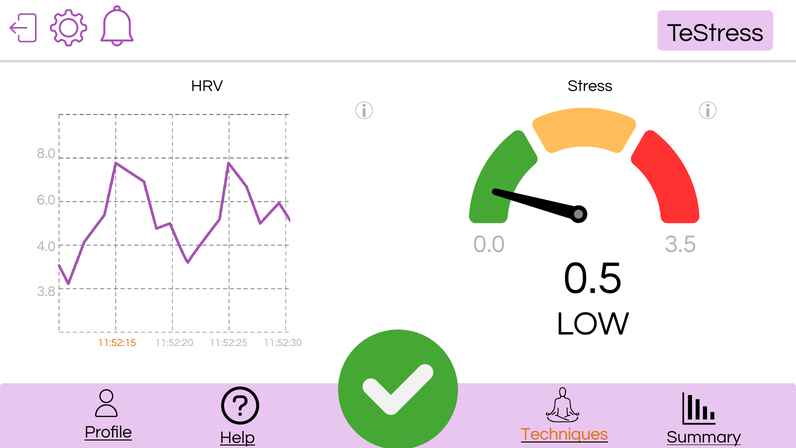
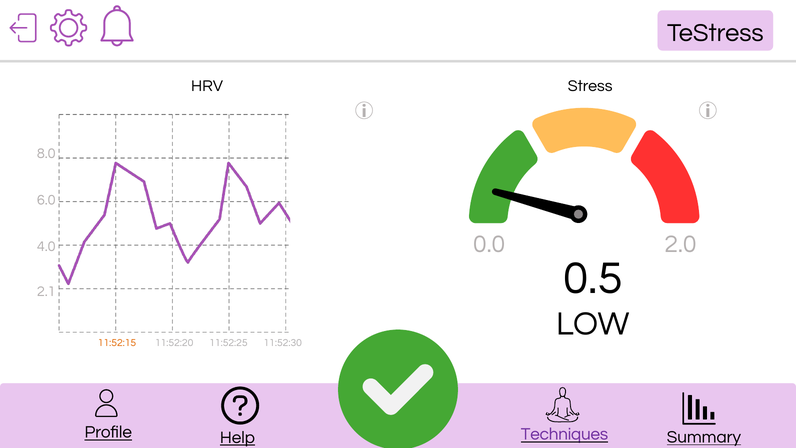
3.5: 3.5 -> 2.0 (680, 244)
3.8: 3.8 -> 2.1 (46, 291)
Techniques colour: orange -> purple (564, 434)
